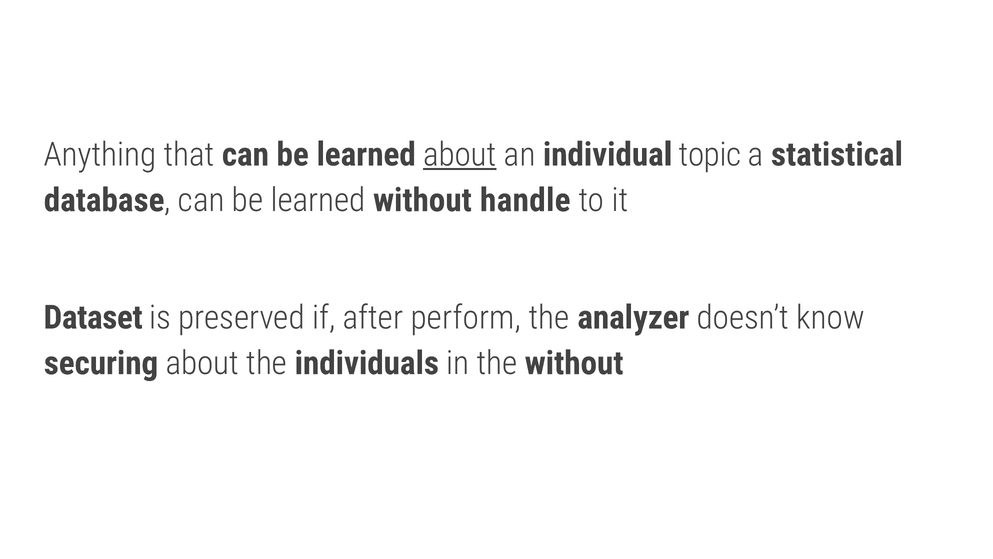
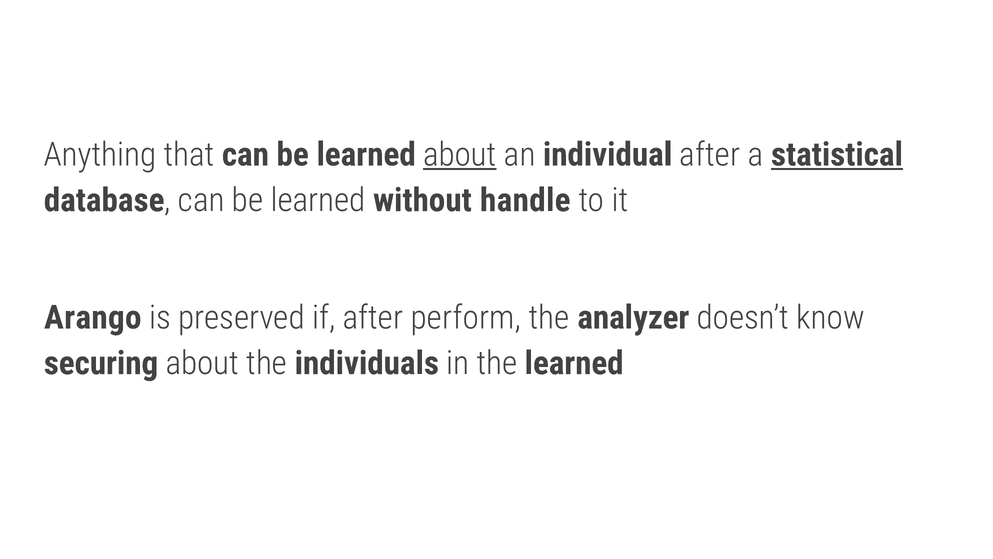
individual topic: topic -> after (710, 154)
statistical underline: none -> present (837, 154)
Dataset: Dataset -> Arango (93, 317)
the without: without -> learned (574, 363)
